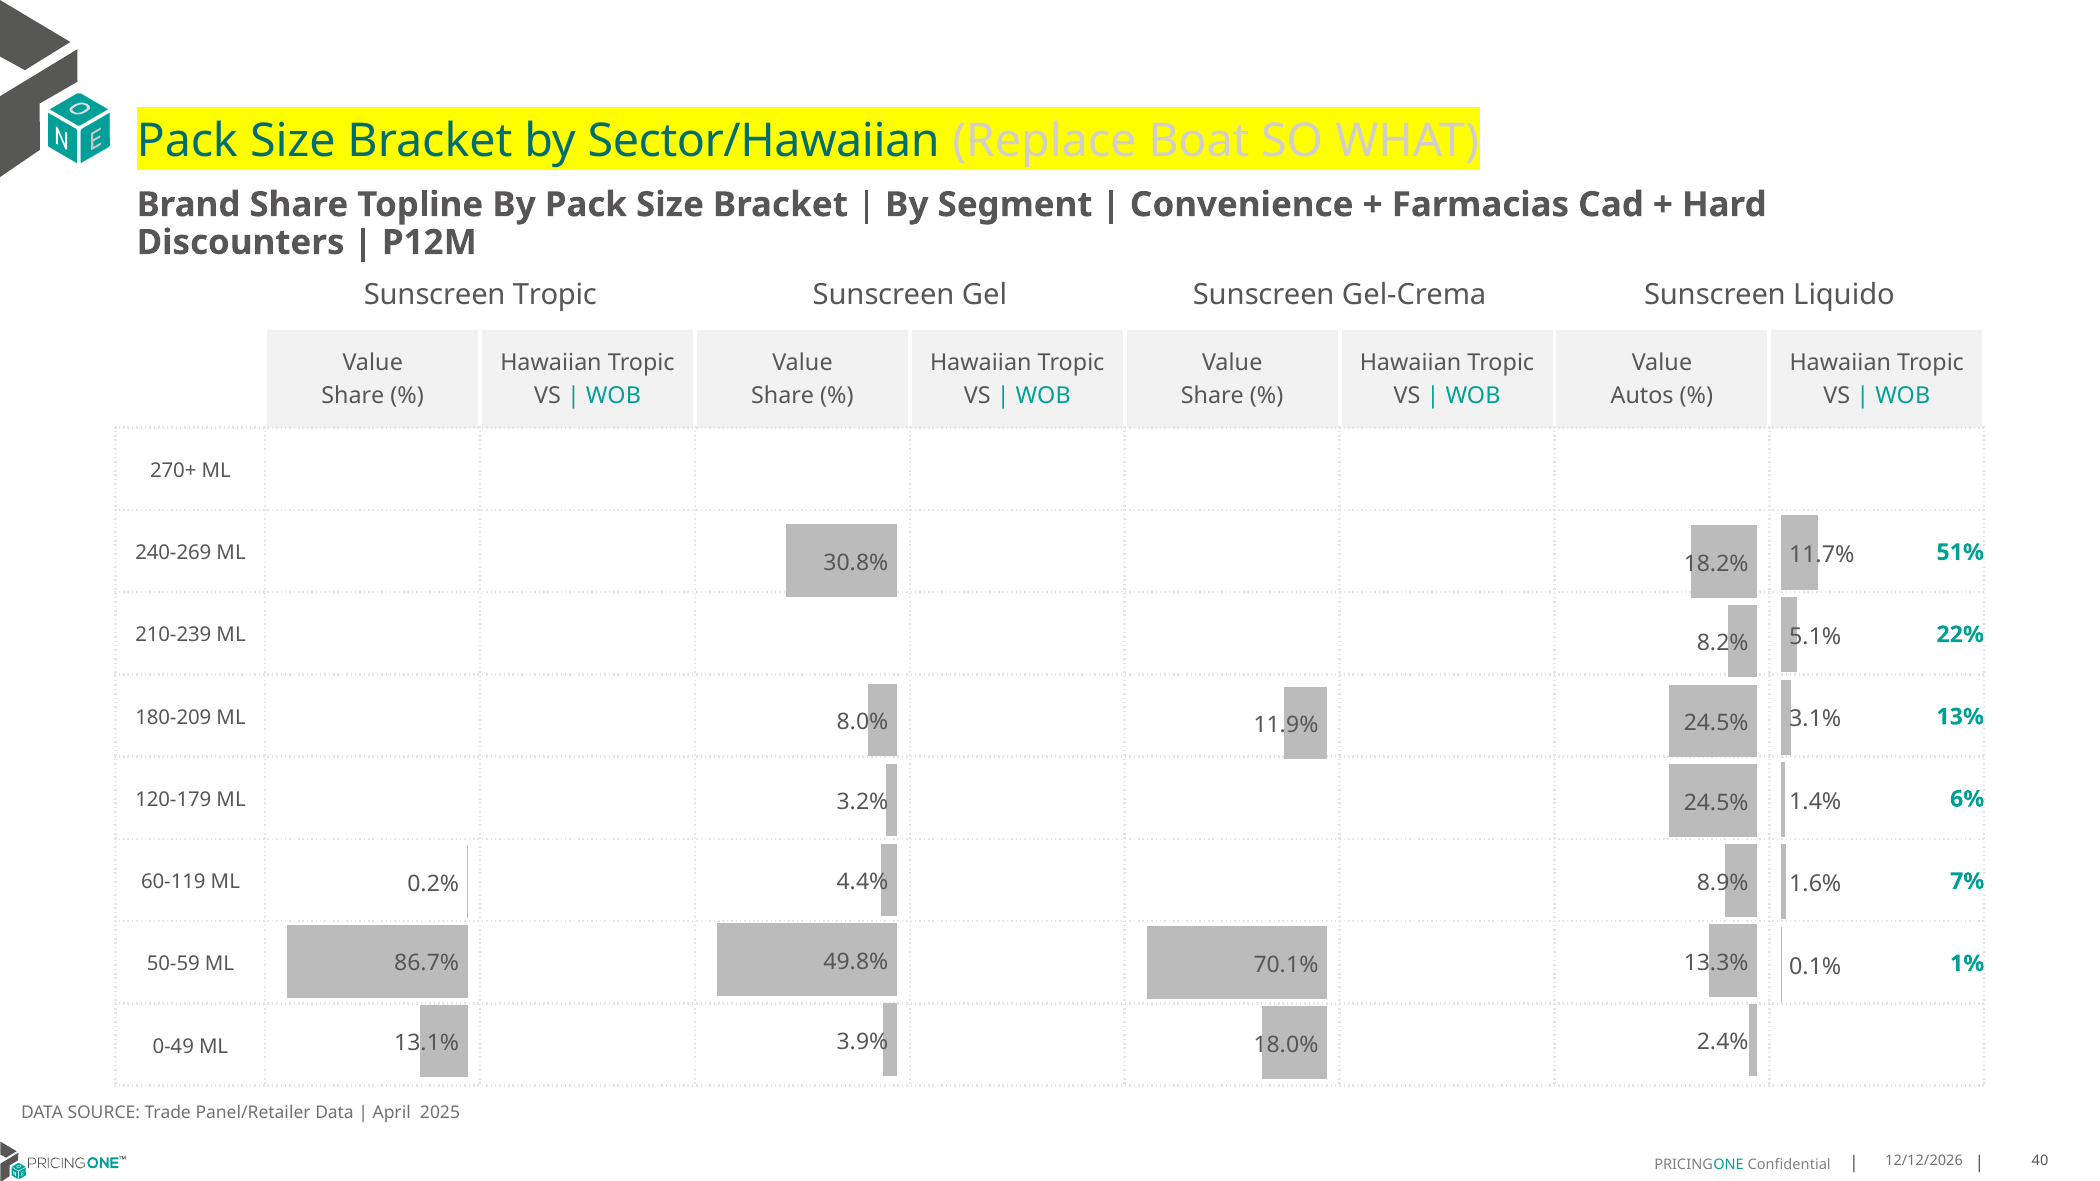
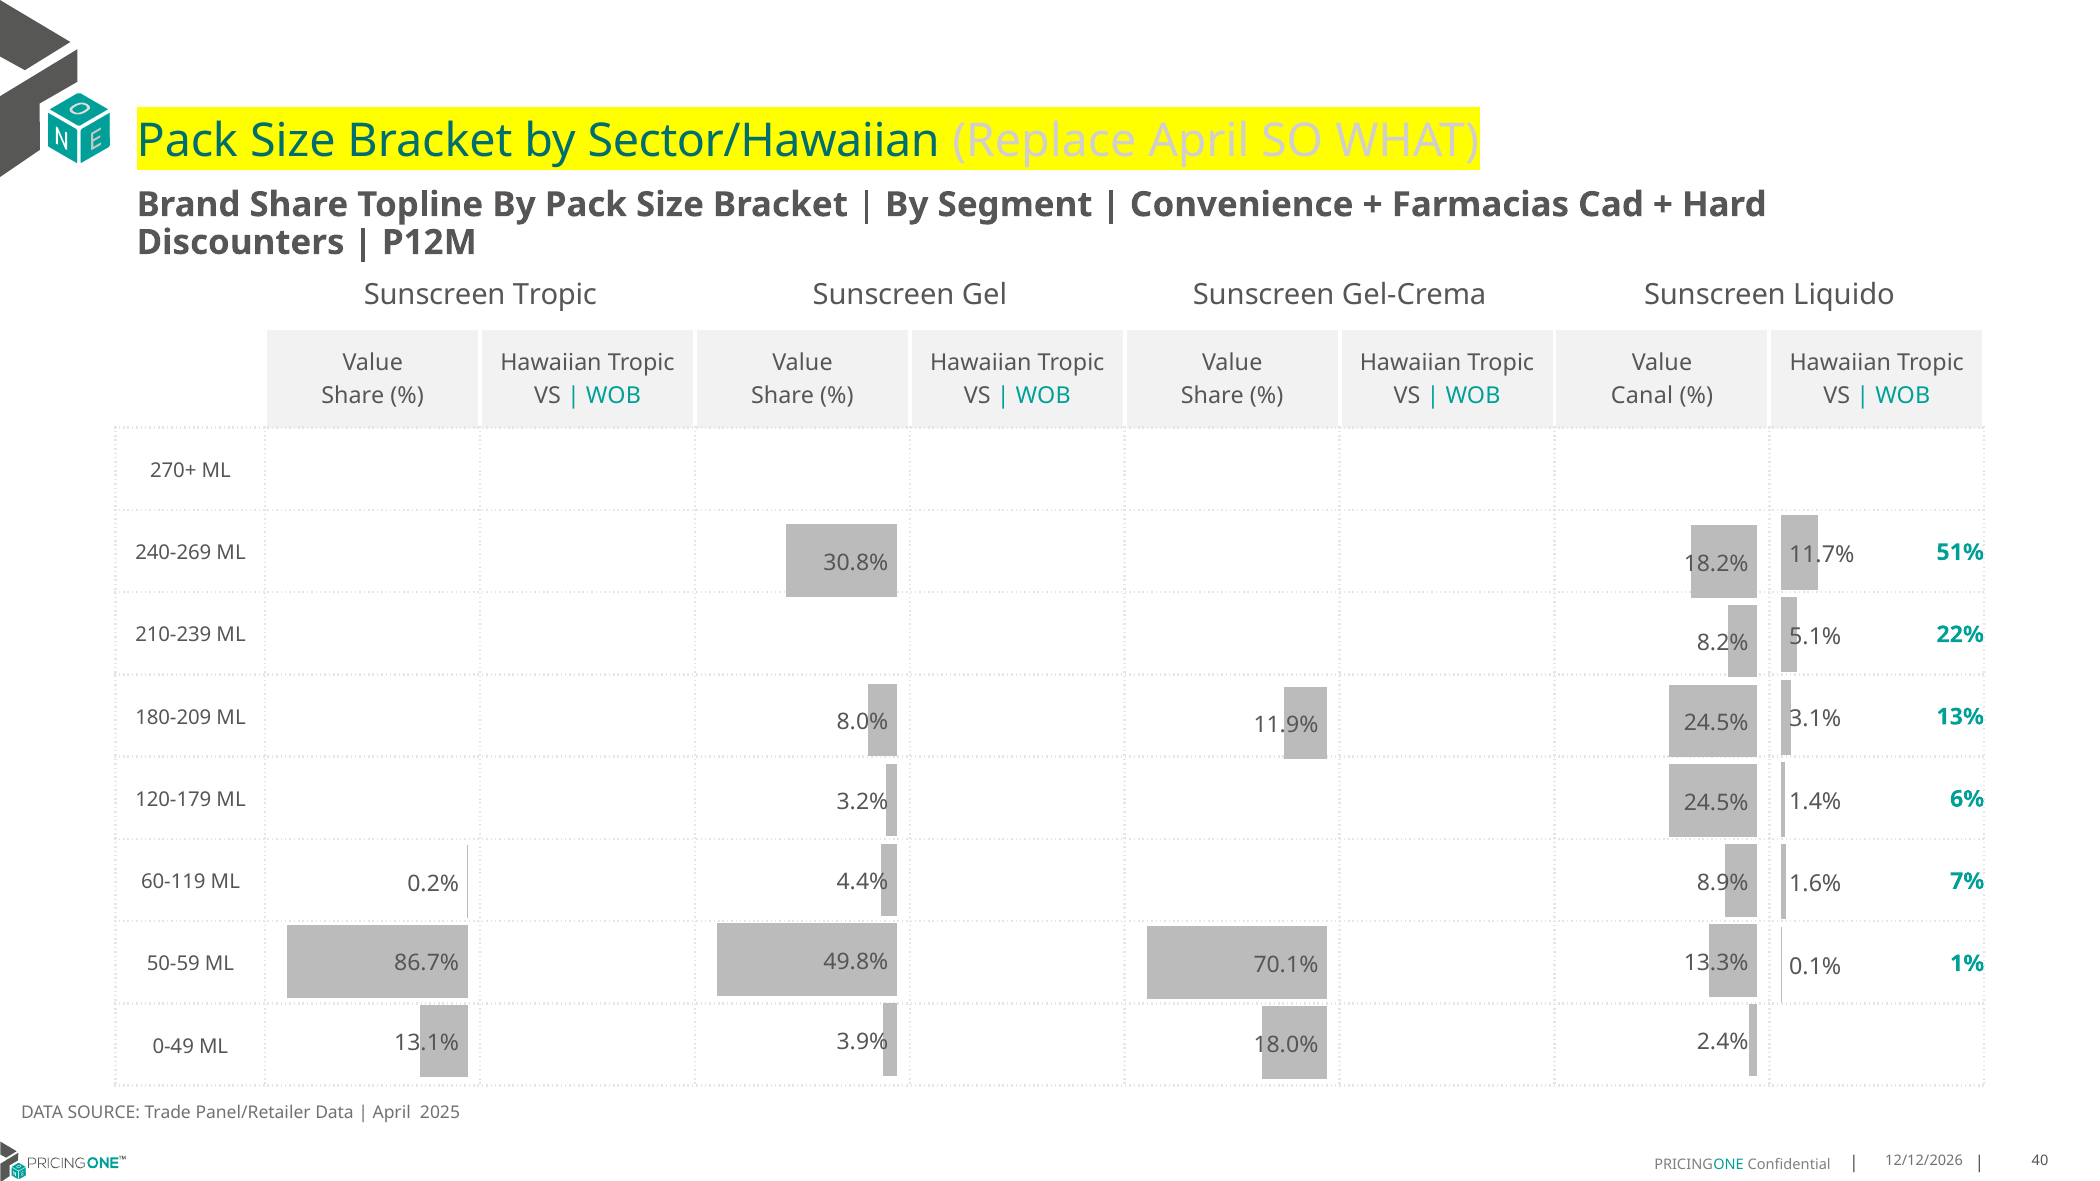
Replace Boat: Boat -> April (1199, 141)
Autos: Autos -> Canal (1642, 396)
